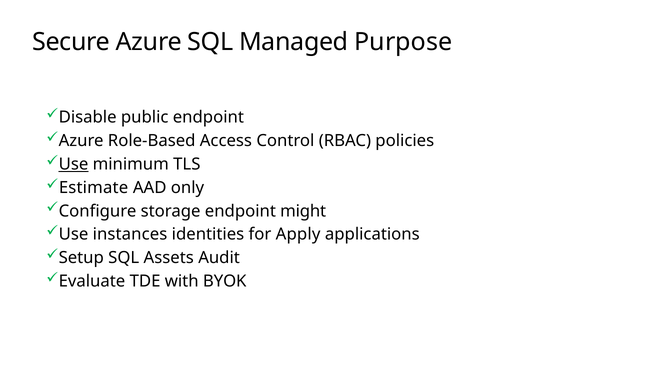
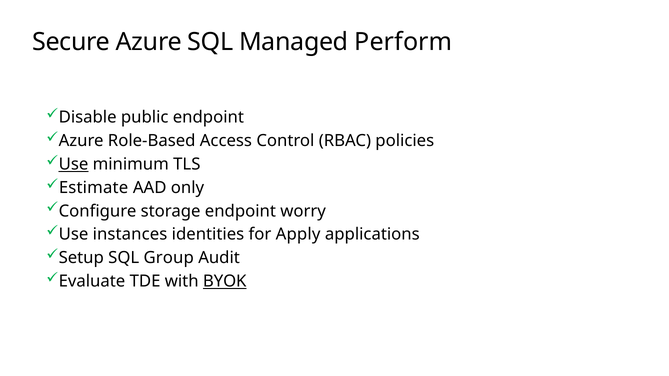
Purpose: Purpose -> Perform (403, 42)
might: might -> worry (303, 211)
Assets: Assets -> Group (169, 258)
BYOK underline: none -> present (225, 281)
